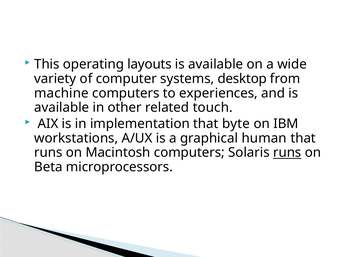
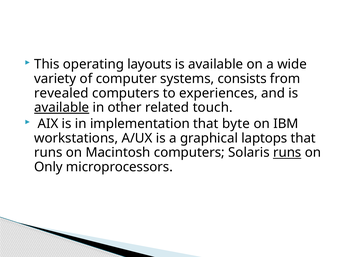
desktop: desktop -> consists (242, 79)
machine: machine -> revealed (61, 93)
available underline: none -> present (62, 107)
human: human -> laptops (264, 138)
Beta: Beta -> Only (48, 167)
